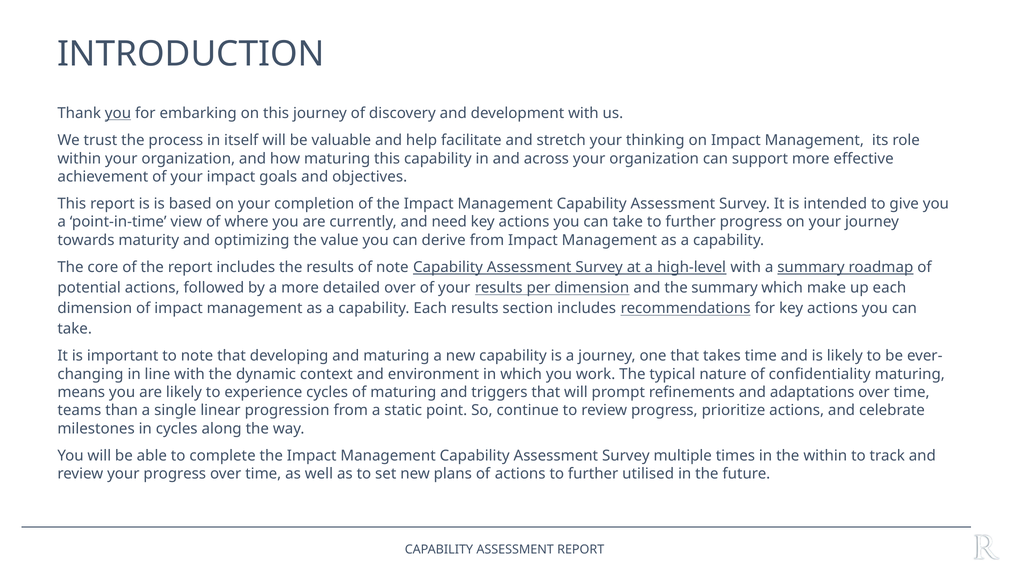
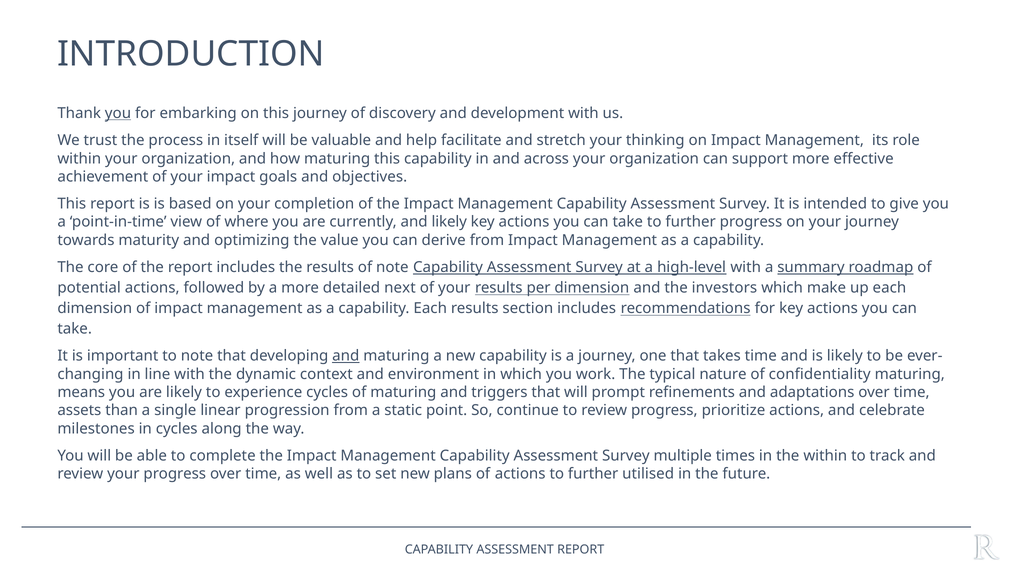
and need: need -> likely (449, 222)
detailed over: over -> next (400, 288)
the summary: summary -> investors (724, 288)
and underline: none -> present (346, 356)
teams: teams -> assets (79, 411)
